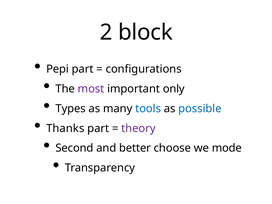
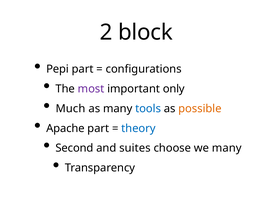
Types: Types -> Much (71, 109)
possible colour: blue -> orange (200, 109)
Thanks: Thanks -> Apache (65, 128)
theory colour: purple -> blue (138, 128)
better: better -> suites (135, 148)
we mode: mode -> many (227, 148)
